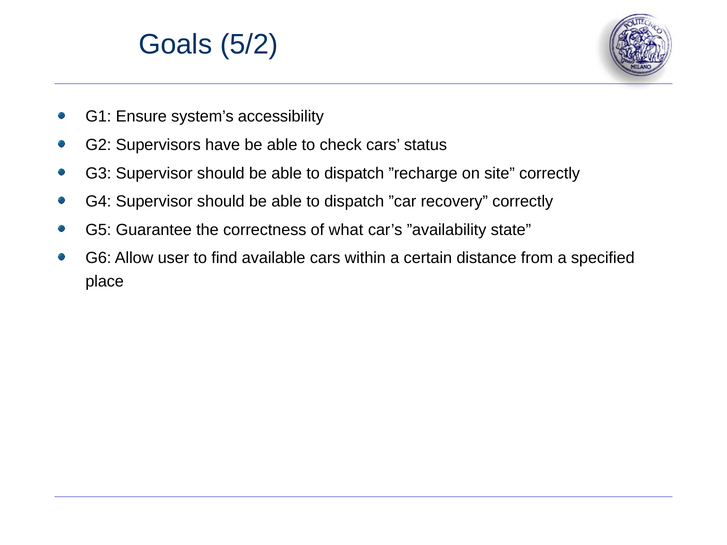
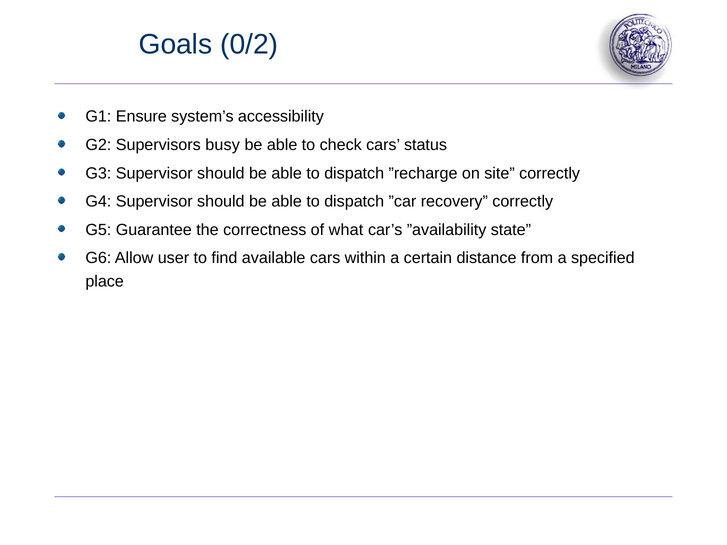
5/2: 5/2 -> 0/2 (249, 44)
have: have -> busy (223, 145)
